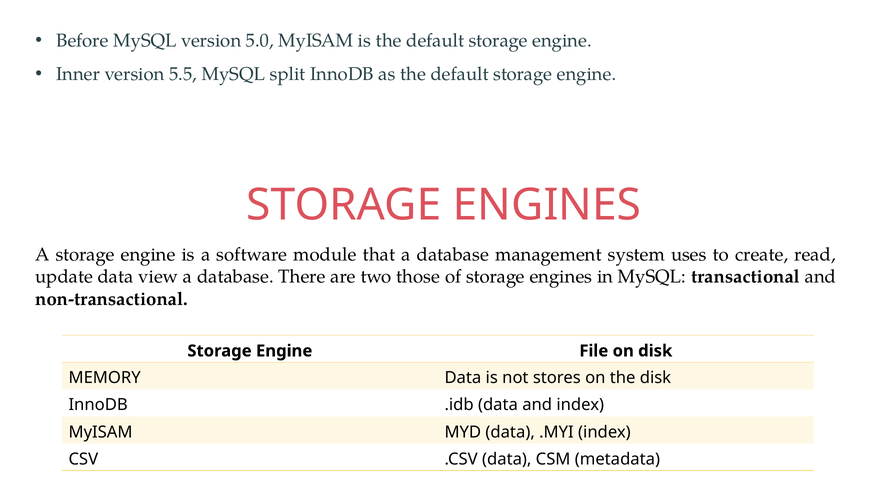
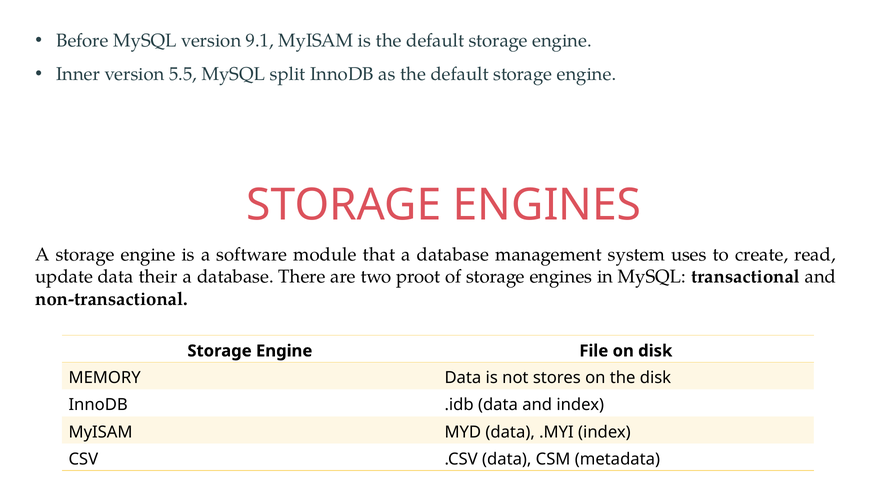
5.0: 5.0 -> 9.1 (260, 41)
view: view -> their (158, 277)
those: those -> proot (418, 277)
